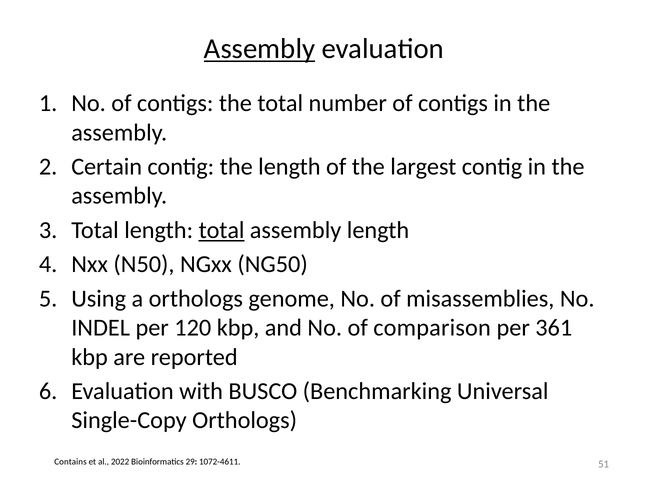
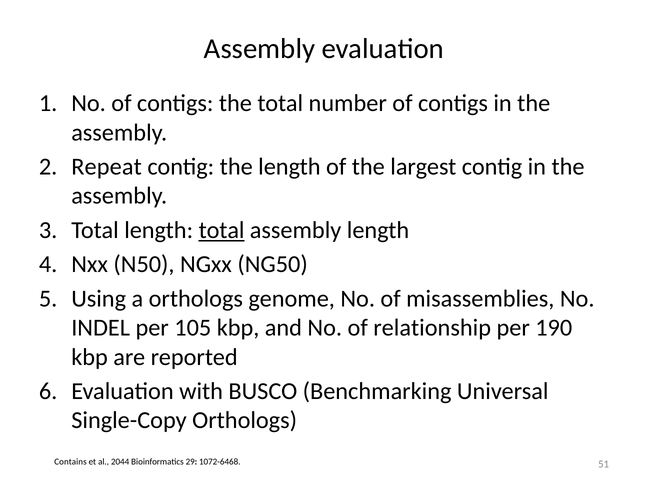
Assembly underline: present -> none (260, 49)
Certain: Certain -> Repeat (107, 167)
120: 120 -> 105 (193, 328)
comparison: comparison -> relationship (432, 328)
361: 361 -> 190 (554, 328)
2022: 2022 -> 2044 (120, 462)
1072-4611: 1072-4611 -> 1072-6468 (220, 462)
